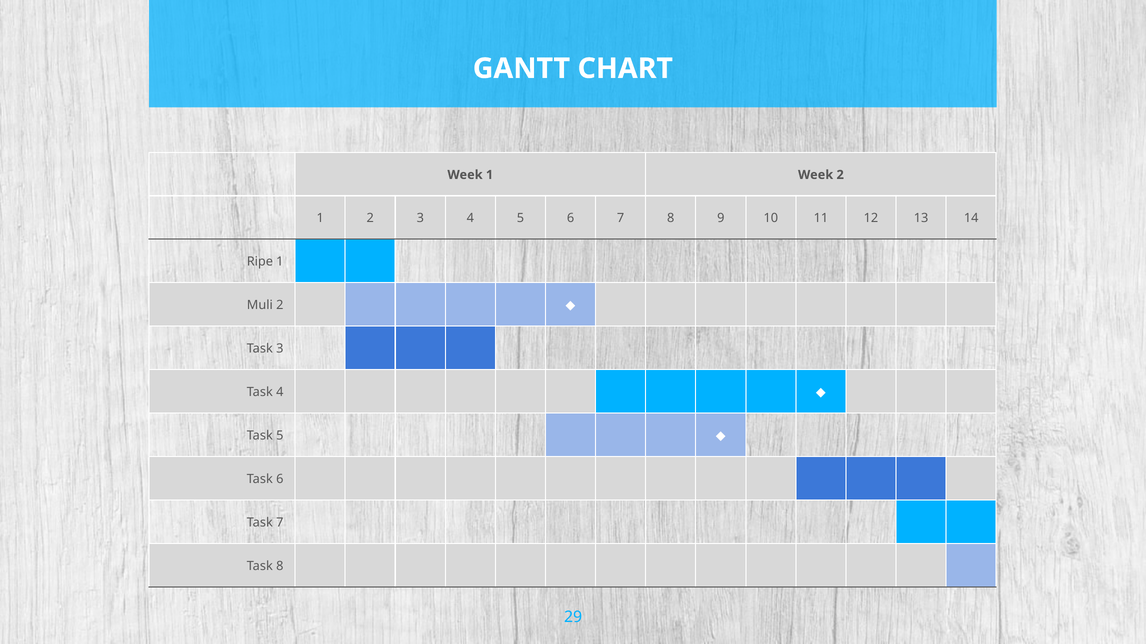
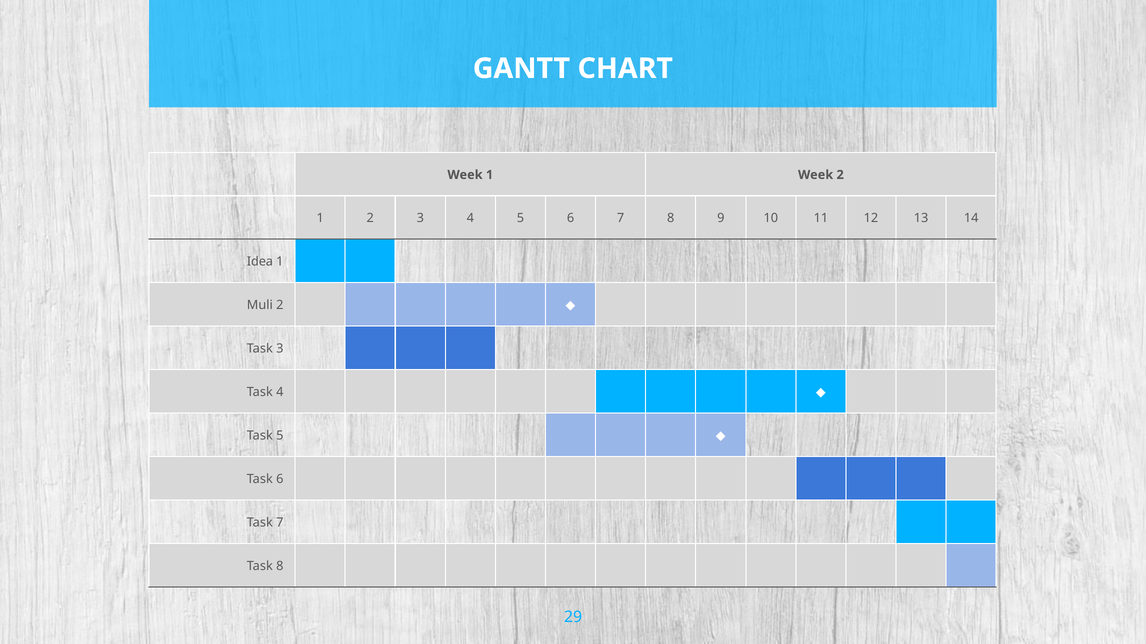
Ripe: Ripe -> Idea (260, 262)
